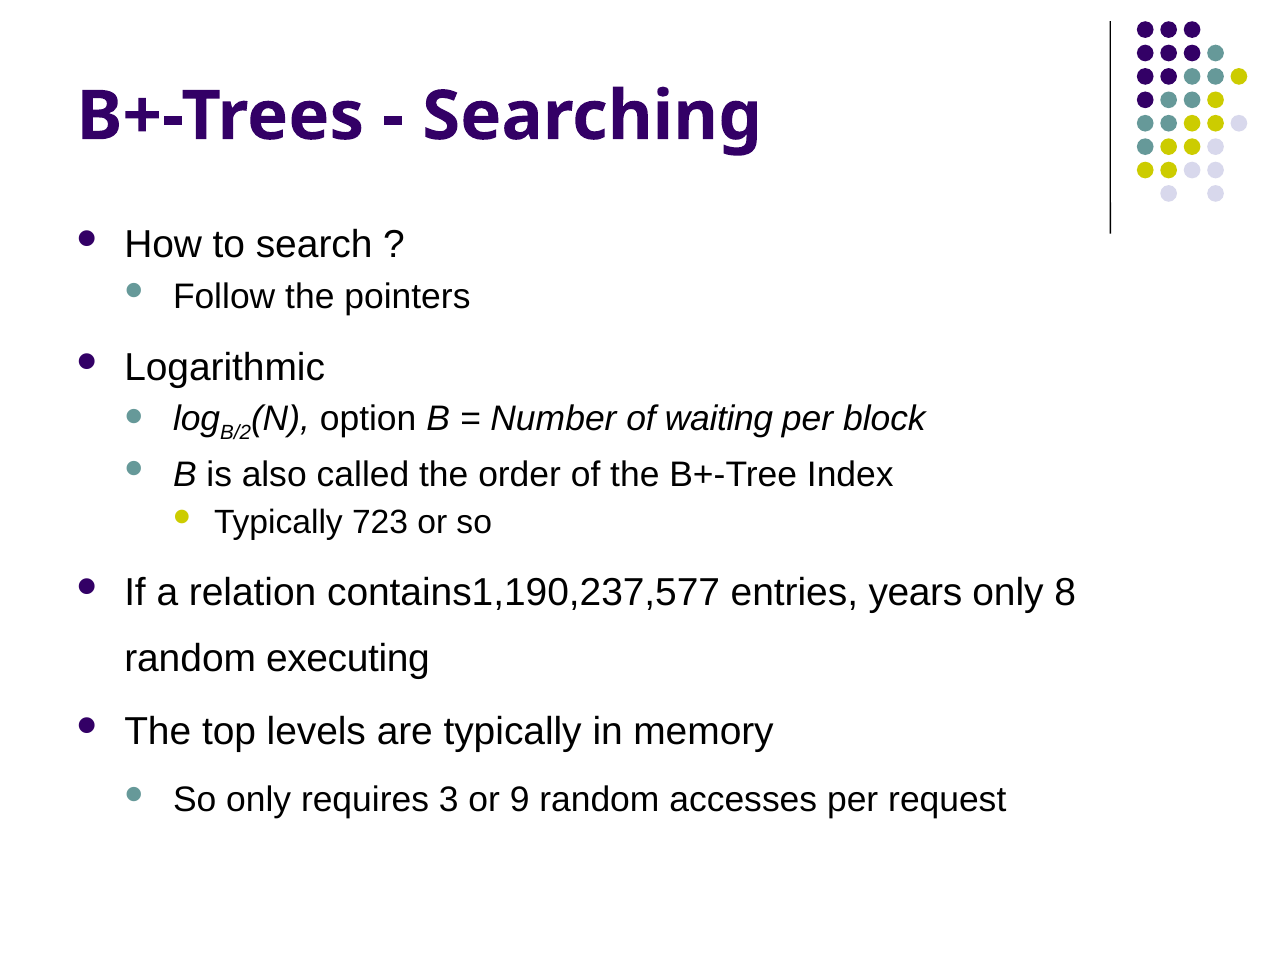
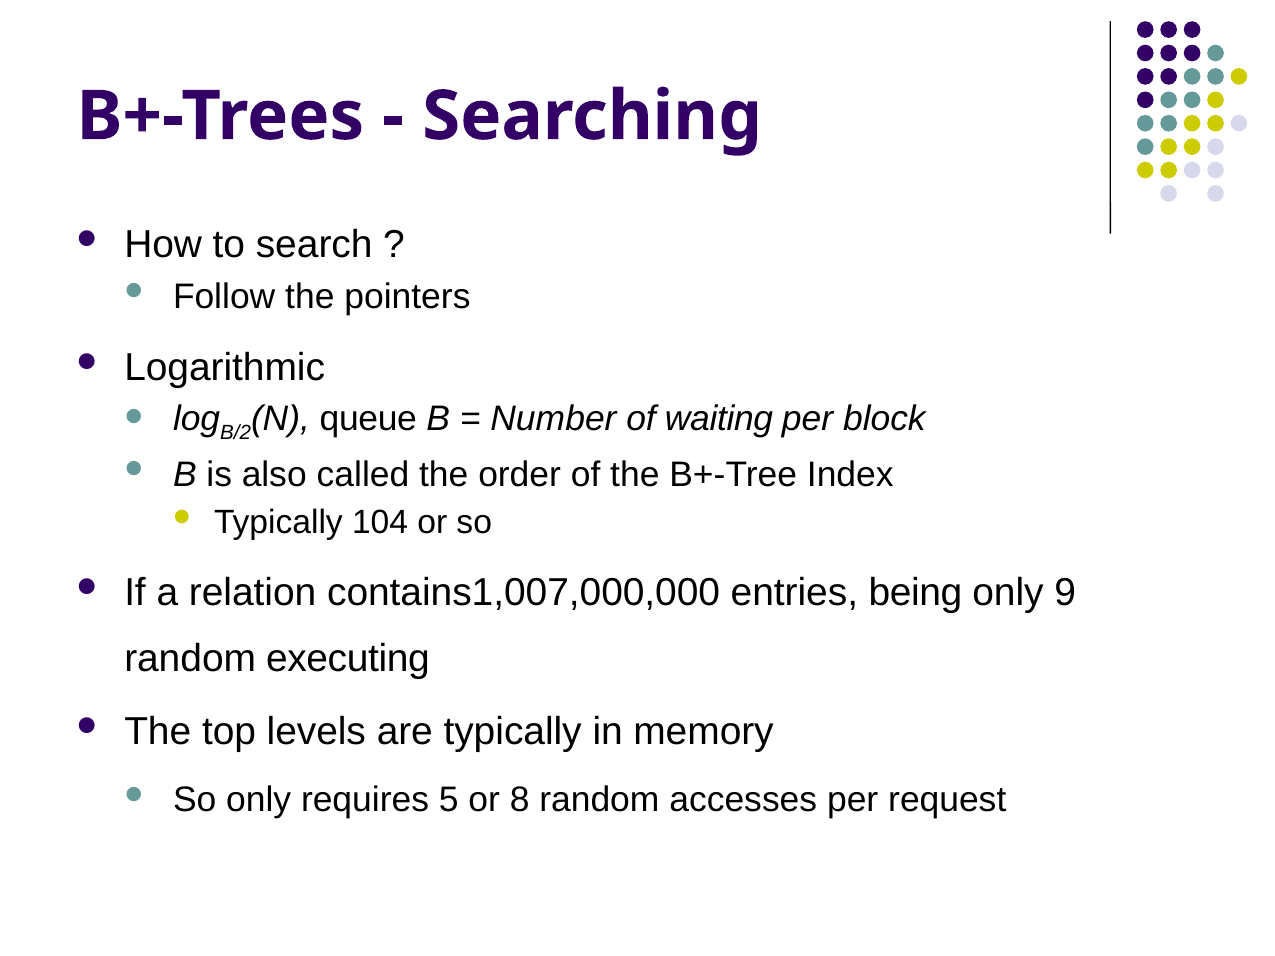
option: option -> queue (368, 419)
723: 723 -> 104 (380, 523)
contains1,190,237,577: contains1,190,237,577 -> contains1,007,000,000 (524, 593)
years: years -> being (915, 593)
8: 8 -> 9 (1065, 593)
3: 3 -> 5 (449, 800)
9: 9 -> 8 (520, 800)
